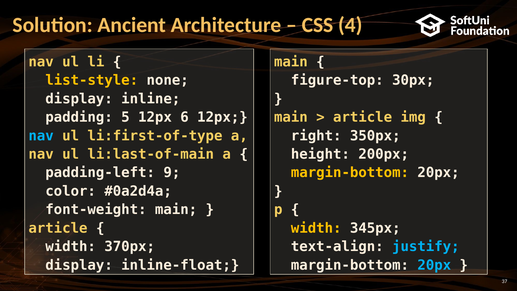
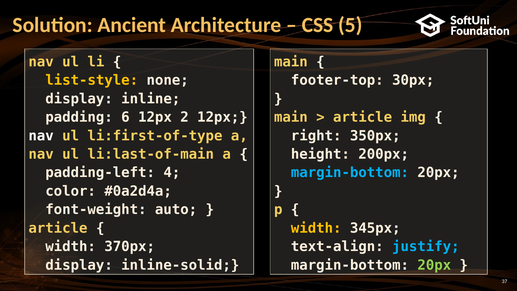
4: 4 -> 5 (350, 25)
figure-top: figure-top -> footer-top (337, 80)
5: 5 -> 6 (125, 117)
6: 6 -> 2 (185, 117)
nav colour: light blue -> white (41, 136)
9: 9 -> 4 (172, 173)
margin-bottom colour: yellow -> light blue (350, 173)
font-weight main: main -> auto (176, 210)
inline-float: inline-float -> inline-solid (180, 265)
20px colour: light blue -> light green (434, 265)
